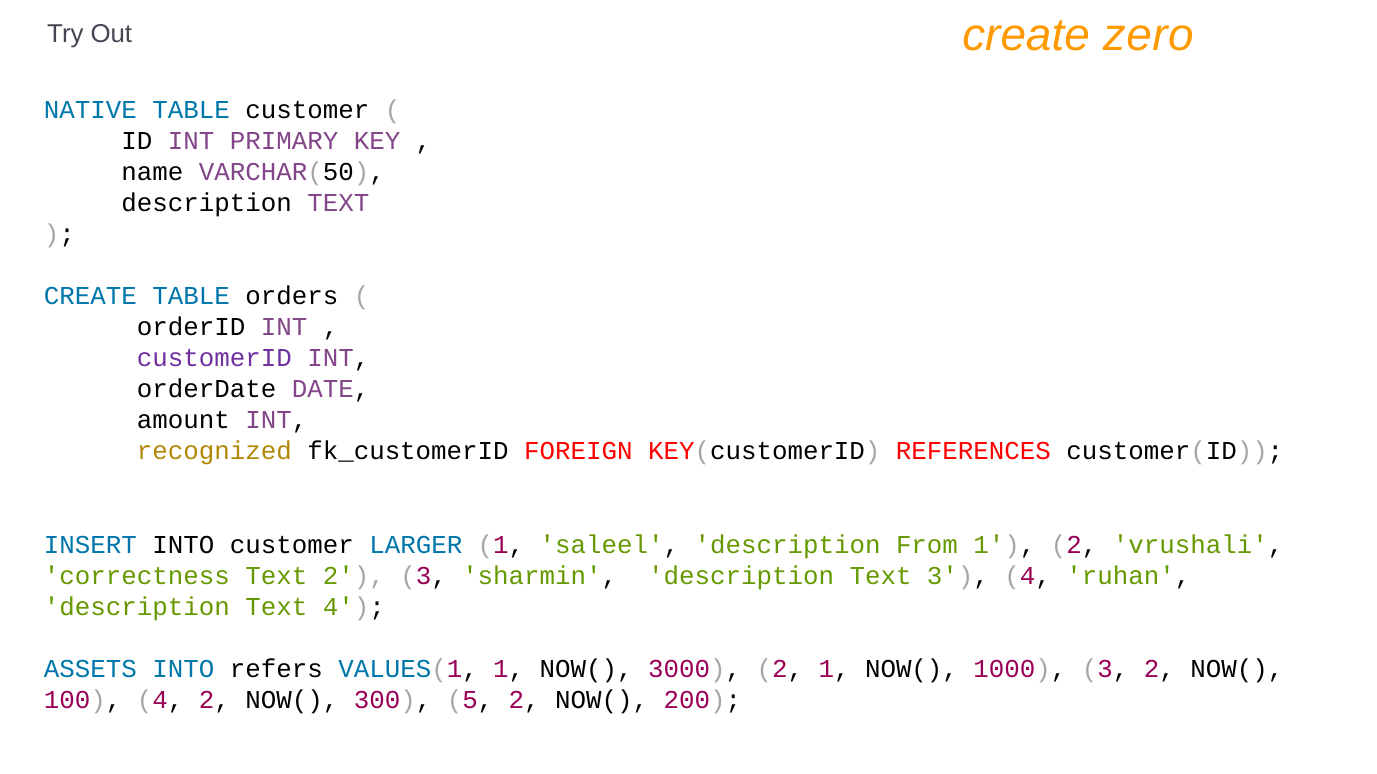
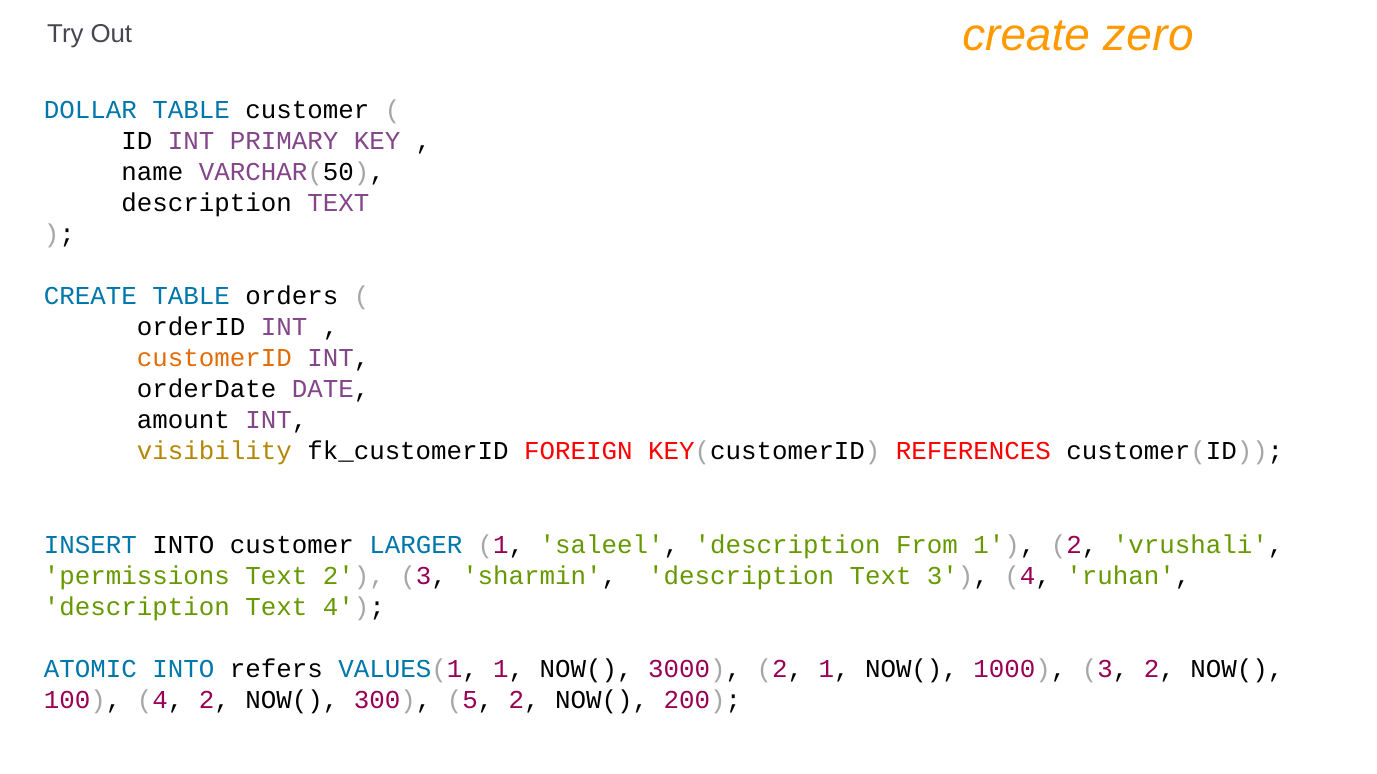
NATIVE: NATIVE -> DOLLAR (90, 110)
customerID colour: purple -> orange (214, 358)
recognized: recognized -> visibility (214, 451)
correctness: correctness -> permissions (137, 576)
ASSETS: ASSETS -> ATOMIC (90, 669)
